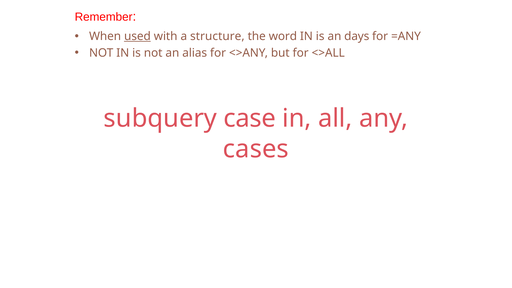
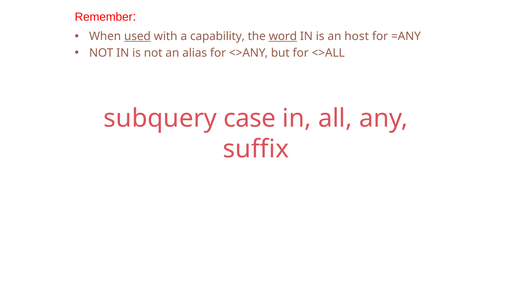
structure: structure -> capability (217, 36)
word underline: none -> present (283, 36)
days: days -> host (357, 36)
cases: cases -> suffix (256, 149)
